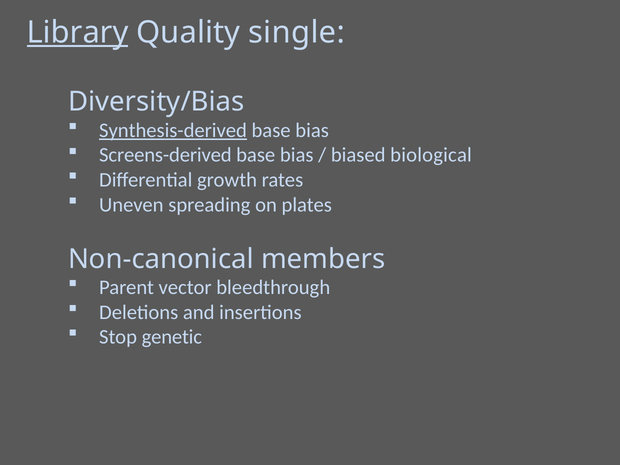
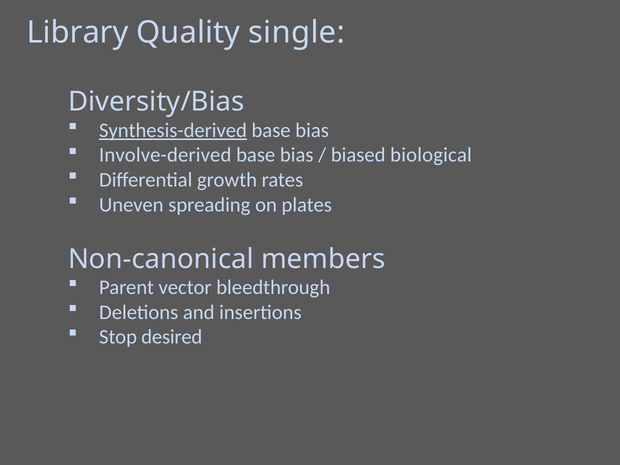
Library underline: present -> none (78, 33)
Screens-derived: Screens-derived -> Involve-derived (165, 155)
genetic: genetic -> desired (172, 337)
